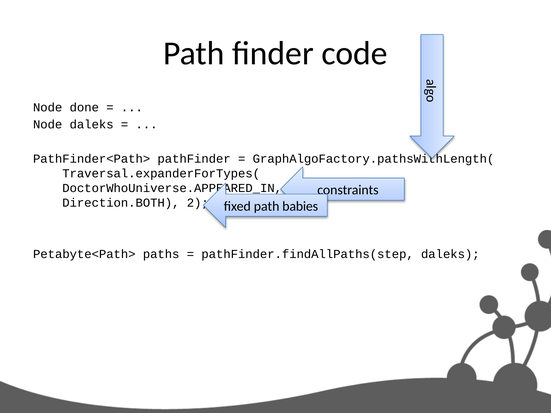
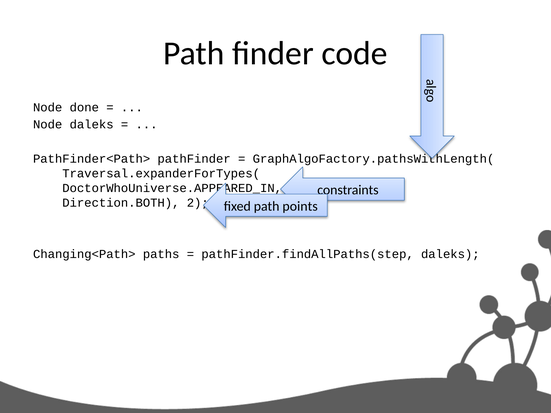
babies: babies -> points (300, 206)
Petabyte<Path>: Petabyte<Path> -> Changing<Path> (84, 254)
